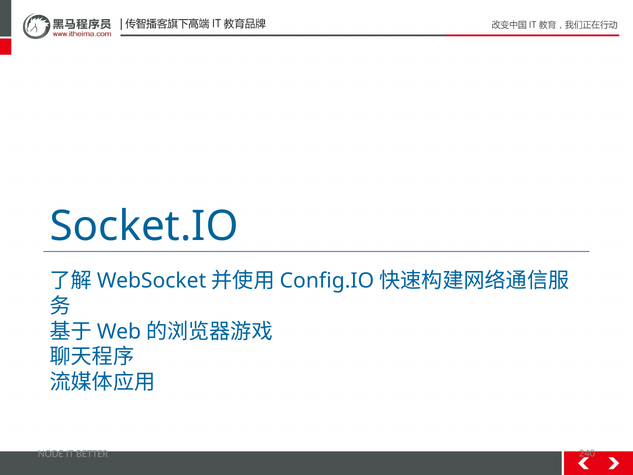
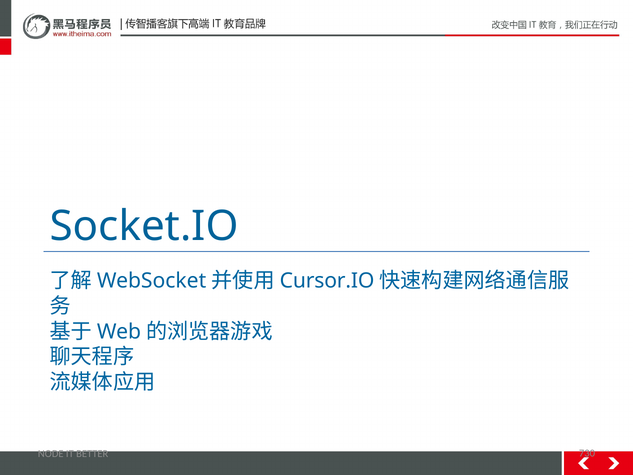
Config.IO: Config.IO -> Cursor.IO (327, 281)
240: 240 -> 730 (587, 453)
